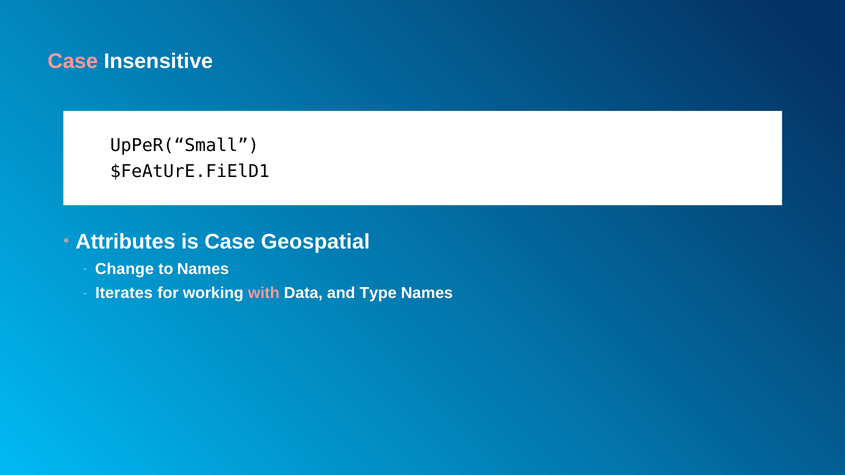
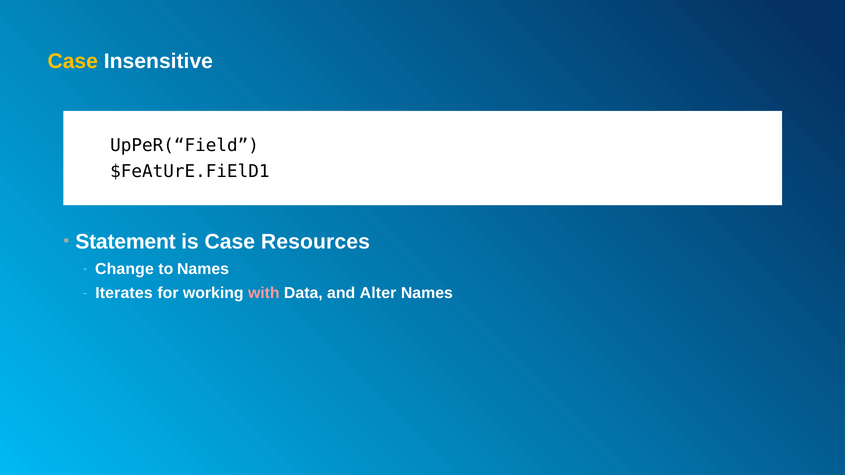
Case colour: pink -> yellow (73, 61)
UpPeR(“Small: UpPeR(“Small -> UpPeR(“Field (185, 145)
Attributes: Attributes -> Statement (126, 242)
Geospatial: Geospatial -> Resources (315, 242)
Type: Type -> Alter (378, 293)
